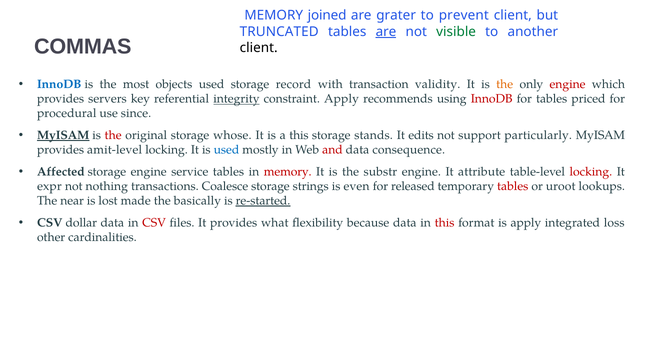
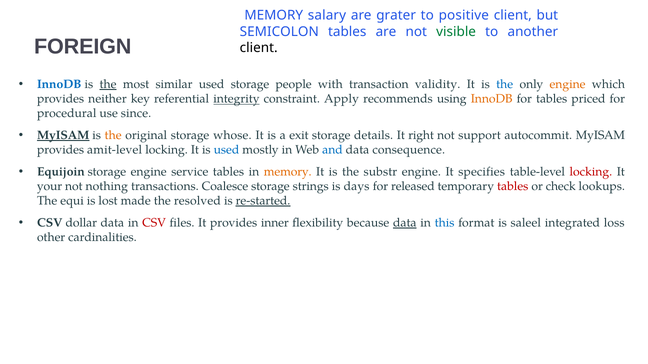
joined: joined -> salary (327, 15)
prevent: prevent -> positive (464, 15)
TRUNCATED: TRUNCATED -> SEMICOLON (279, 32)
are underline: present -> none (386, 32)
COMMAS: COMMAS -> FOREIGN (83, 47)
the underline: none -> present (108, 84)
objects: objects -> similar (174, 84)
record: record -> people (294, 84)
the colour: orange -> blue (505, 84)
engine colour: red -> orange (568, 84)
servers: servers -> neither (107, 99)
InnoDB colour: red -> orange (492, 99)
the colour: red -> orange (113, 136)
a this: this -> exit (299, 136)
stands: stands -> details (374, 136)
edits: edits -> right (421, 136)
particularly: particularly -> autocommit (538, 136)
and colour: red -> blue (332, 150)
Affected: Affected -> Equijoin (61, 172)
memory colour: red -> orange (288, 172)
attribute: attribute -> specifies (482, 172)
expr: expr -> your (50, 187)
even: even -> days (357, 187)
uroot: uroot -> check (561, 187)
near: near -> equi (72, 201)
basically: basically -> resolved (197, 201)
what: what -> inner (275, 223)
data underline: none -> present (405, 223)
this colour: red -> blue (445, 223)
is apply: apply -> saleel (526, 223)
